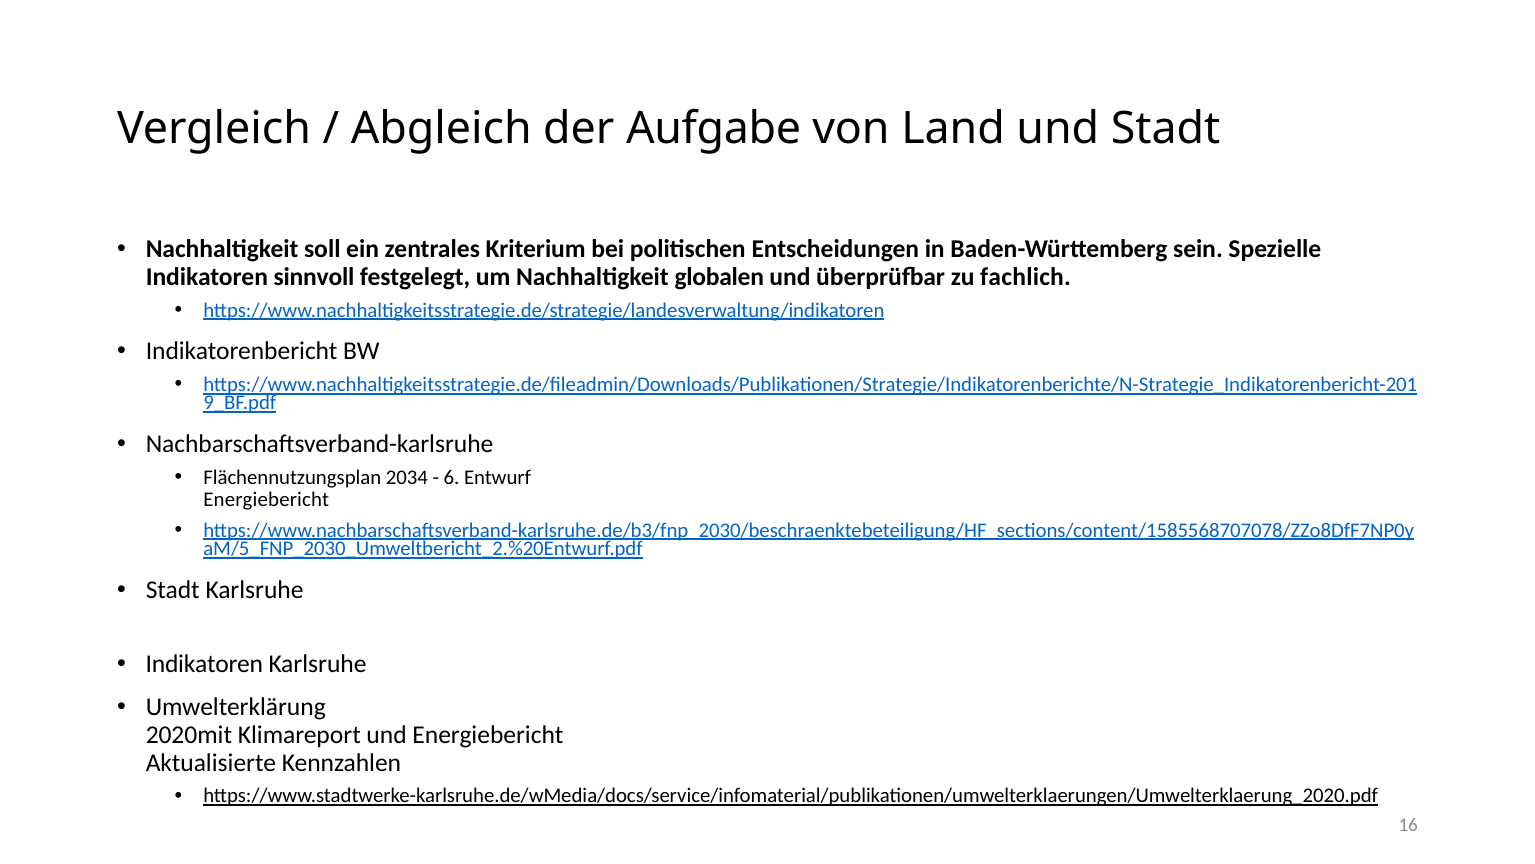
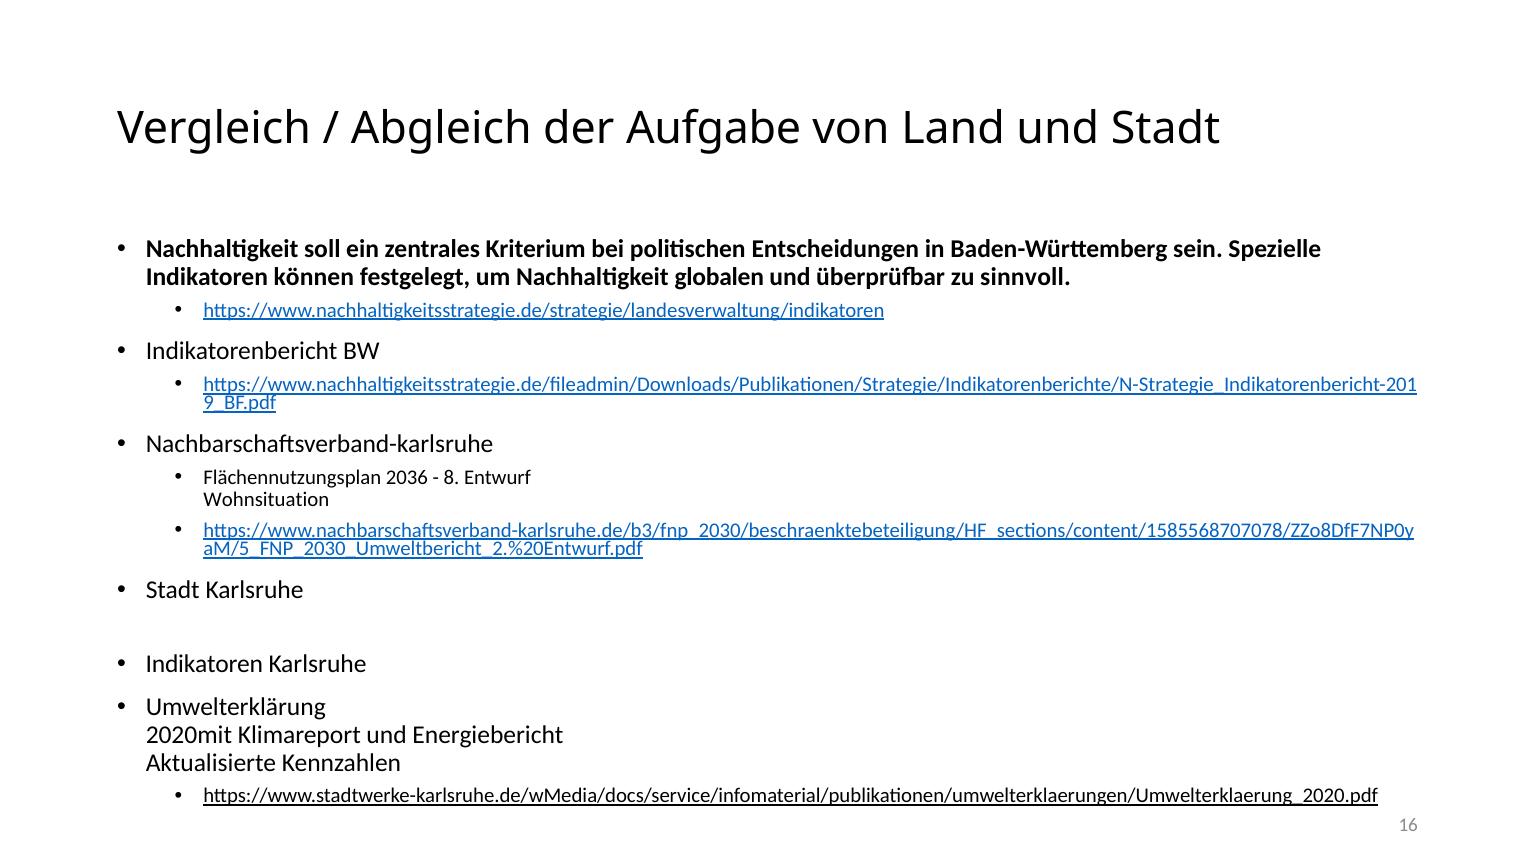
sinnvoll: sinnvoll -> können (314, 277)
fachlich: fachlich -> sinnvoll (1026, 277)
2034: 2034 -> 2036 (407, 477)
6: 6 -> 8 (451, 477)
Energiebericht: Energiebericht -> Wohnsituation (266, 499)
